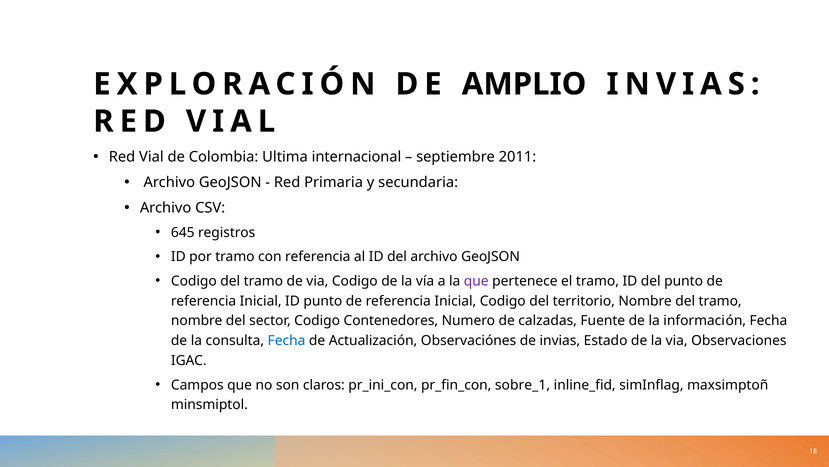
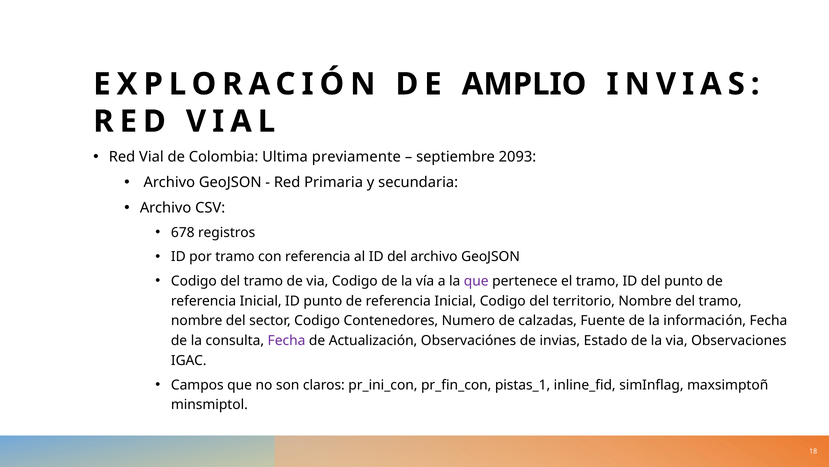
internacional: internacional -> previamente (356, 157)
2011: 2011 -> 2093 (517, 157)
645: 645 -> 678 (183, 232)
Fecha colour: blue -> purple (287, 340)
sobre_1: sobre_1 -> pistas_1 (523, 384)
